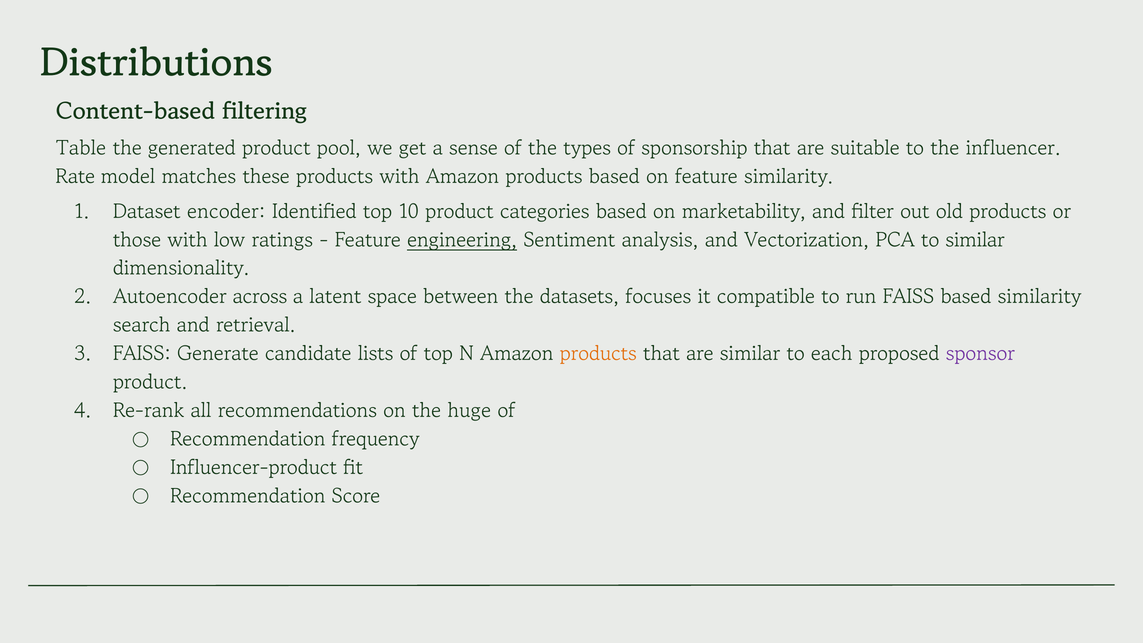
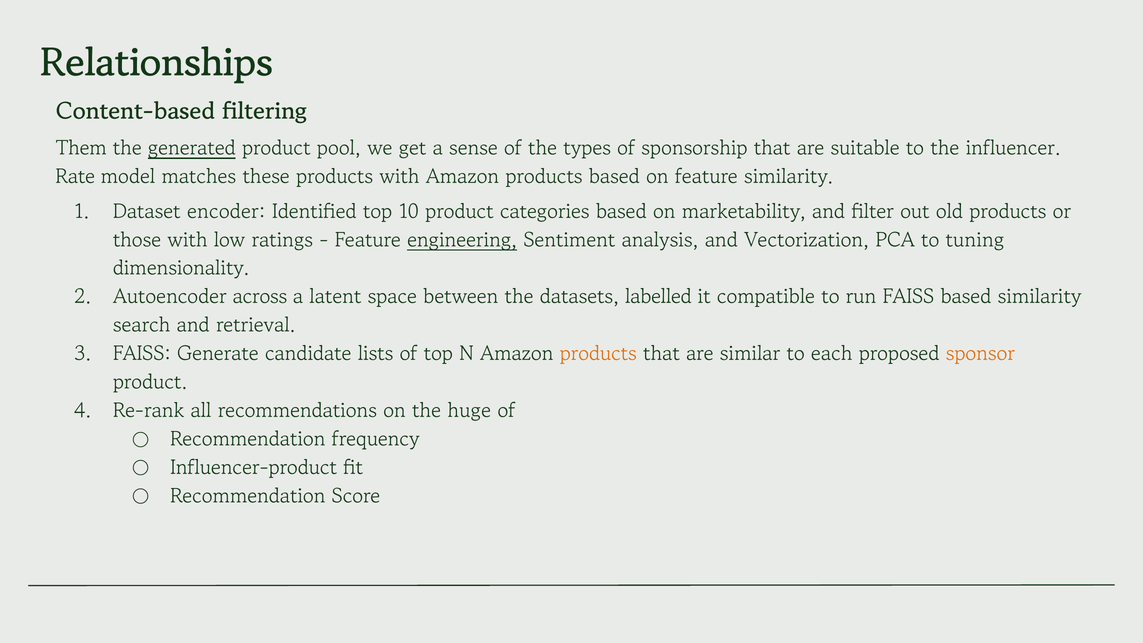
Distributions: Distributions -> Relationships (157, 66)
Table: Table -> Them (81, 149)
generated underline: none -> present (192, 149)
to similar: similar -> tuning (975, 241)
focuses: focuses -> labelled (658, 298)
sponsor colour: purple -> orange (980, 355)
